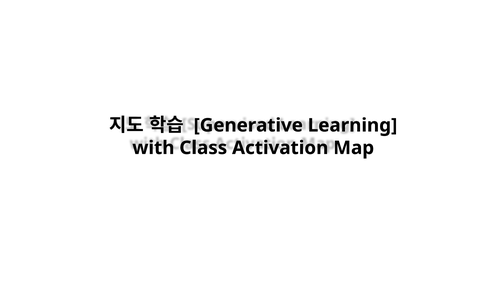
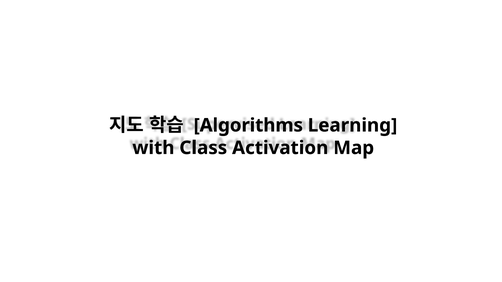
Generative: Generative -> Algorithms (248, 125)
